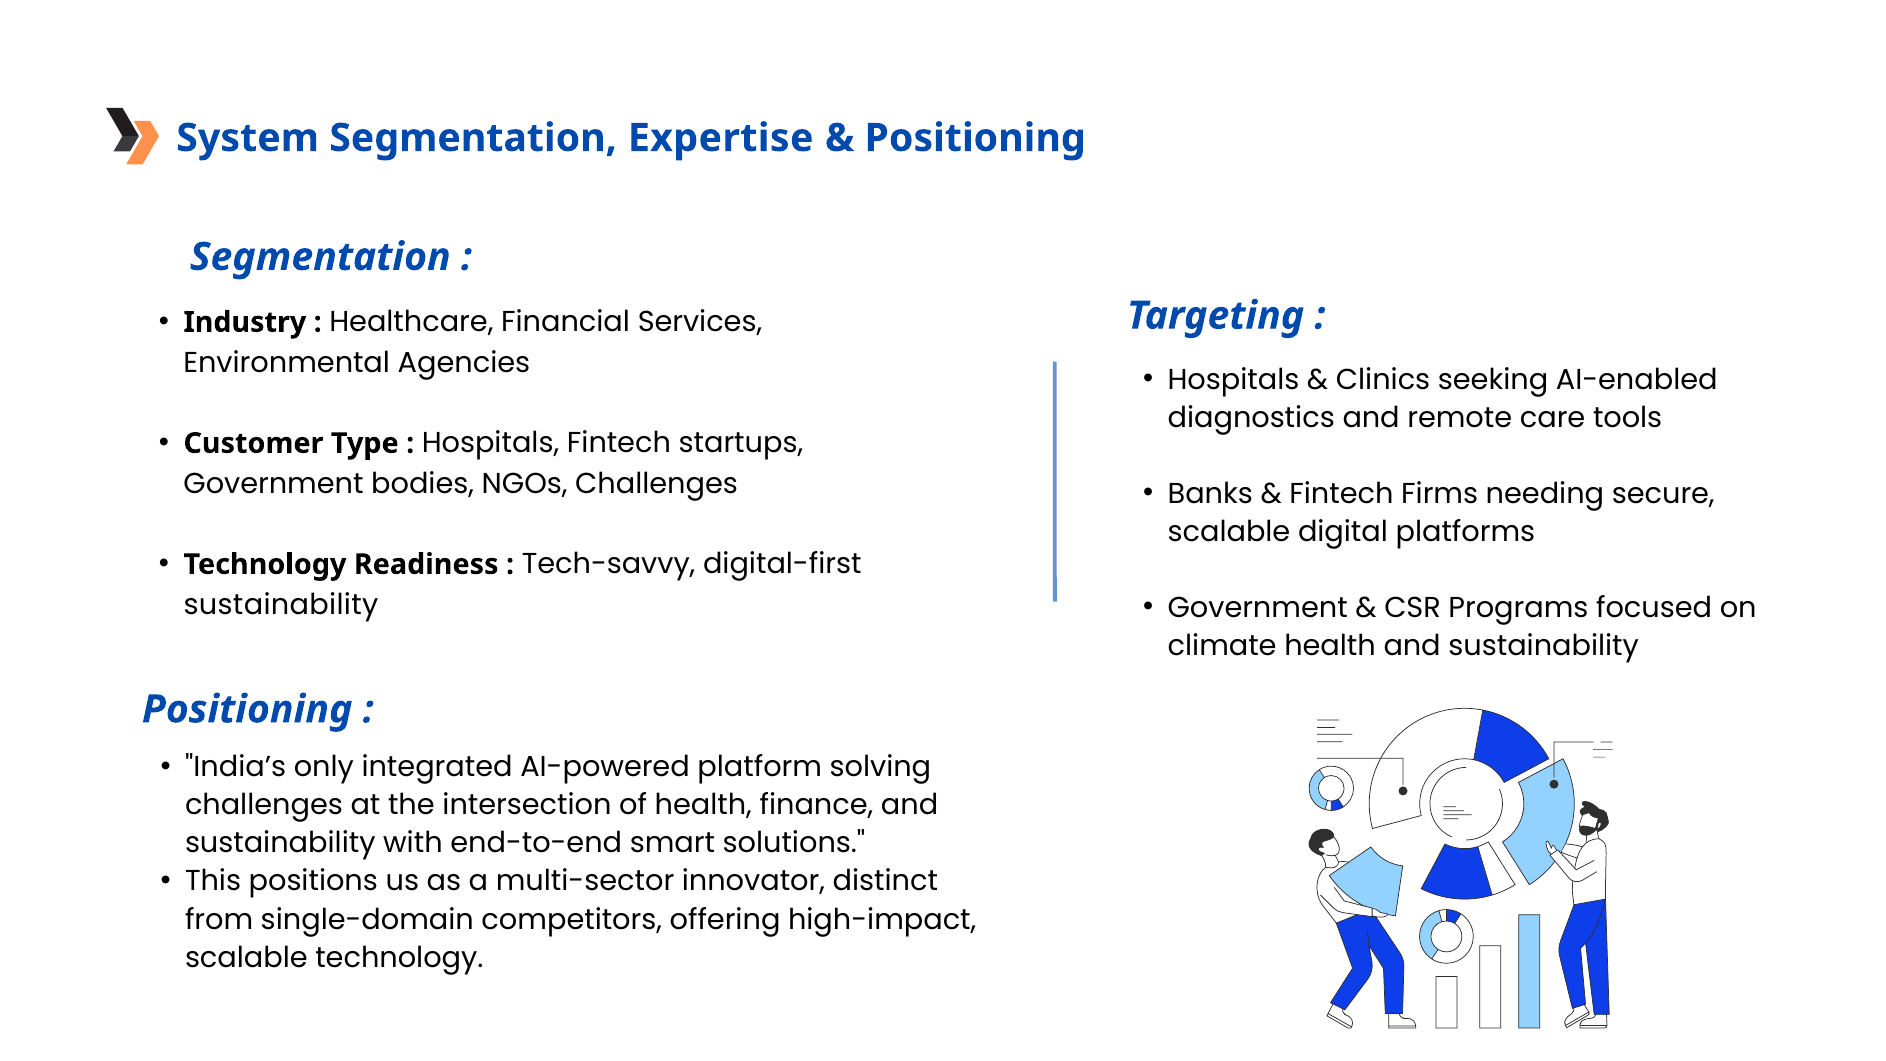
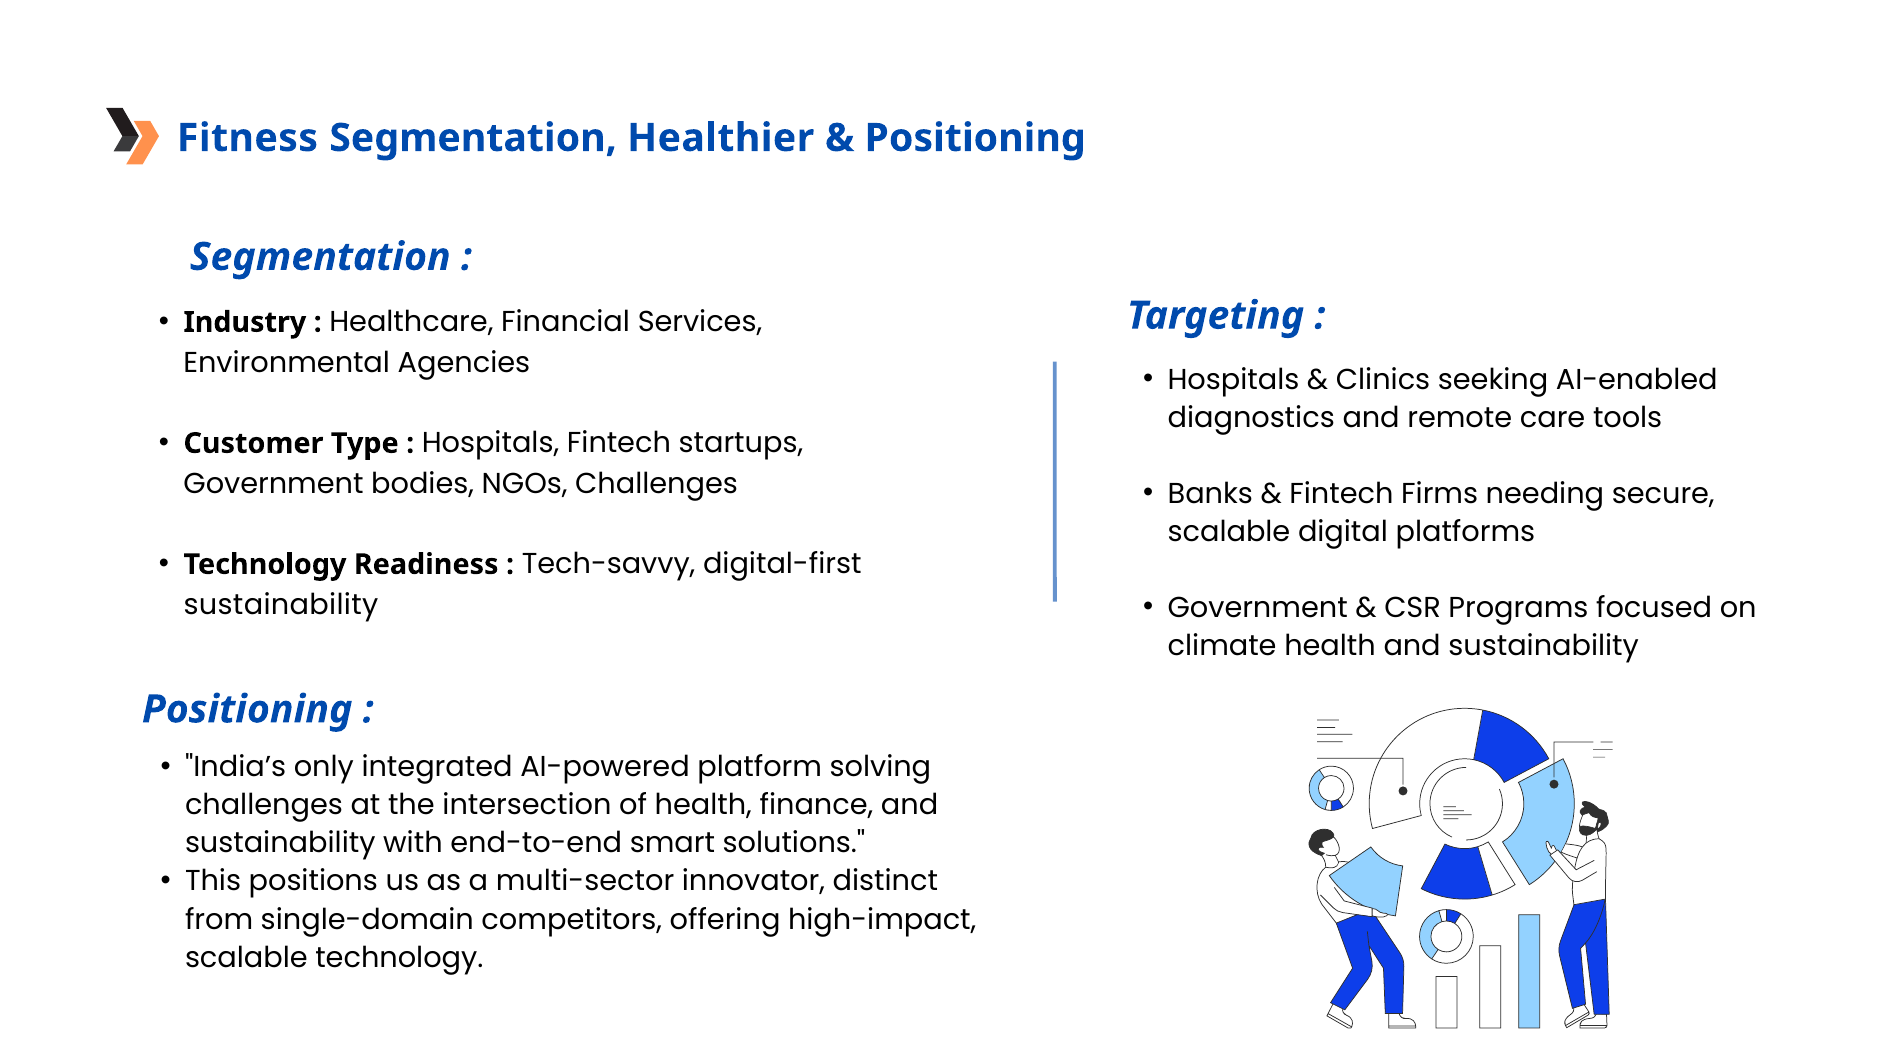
System: System -> Fitness (247, 138)
Expertise: Expertise -> Healthier (721, 138)
